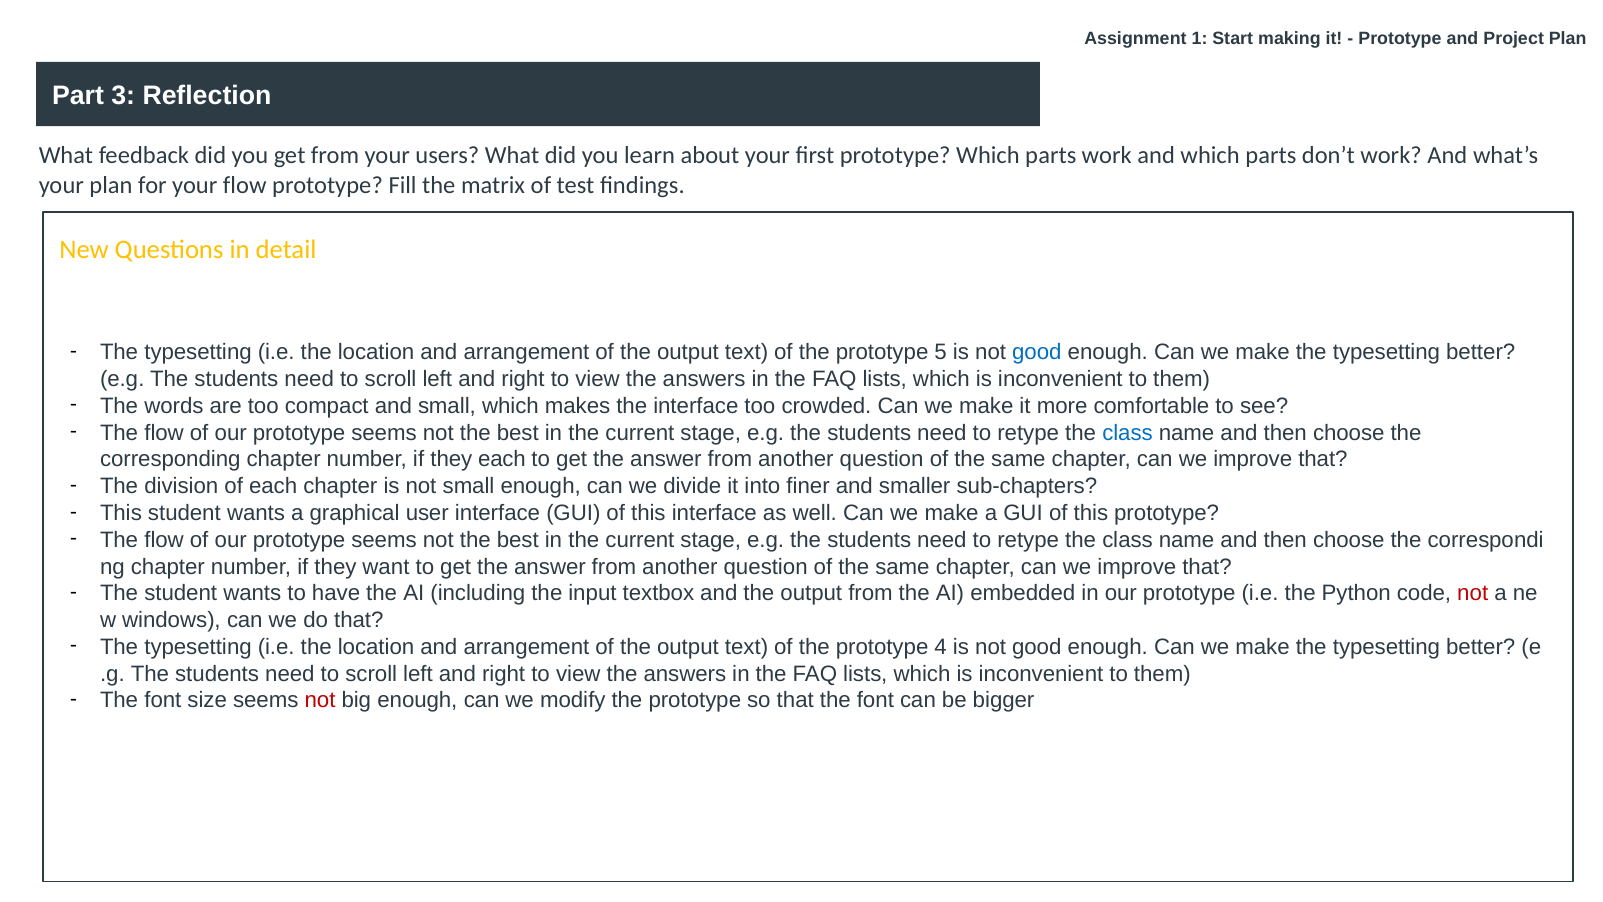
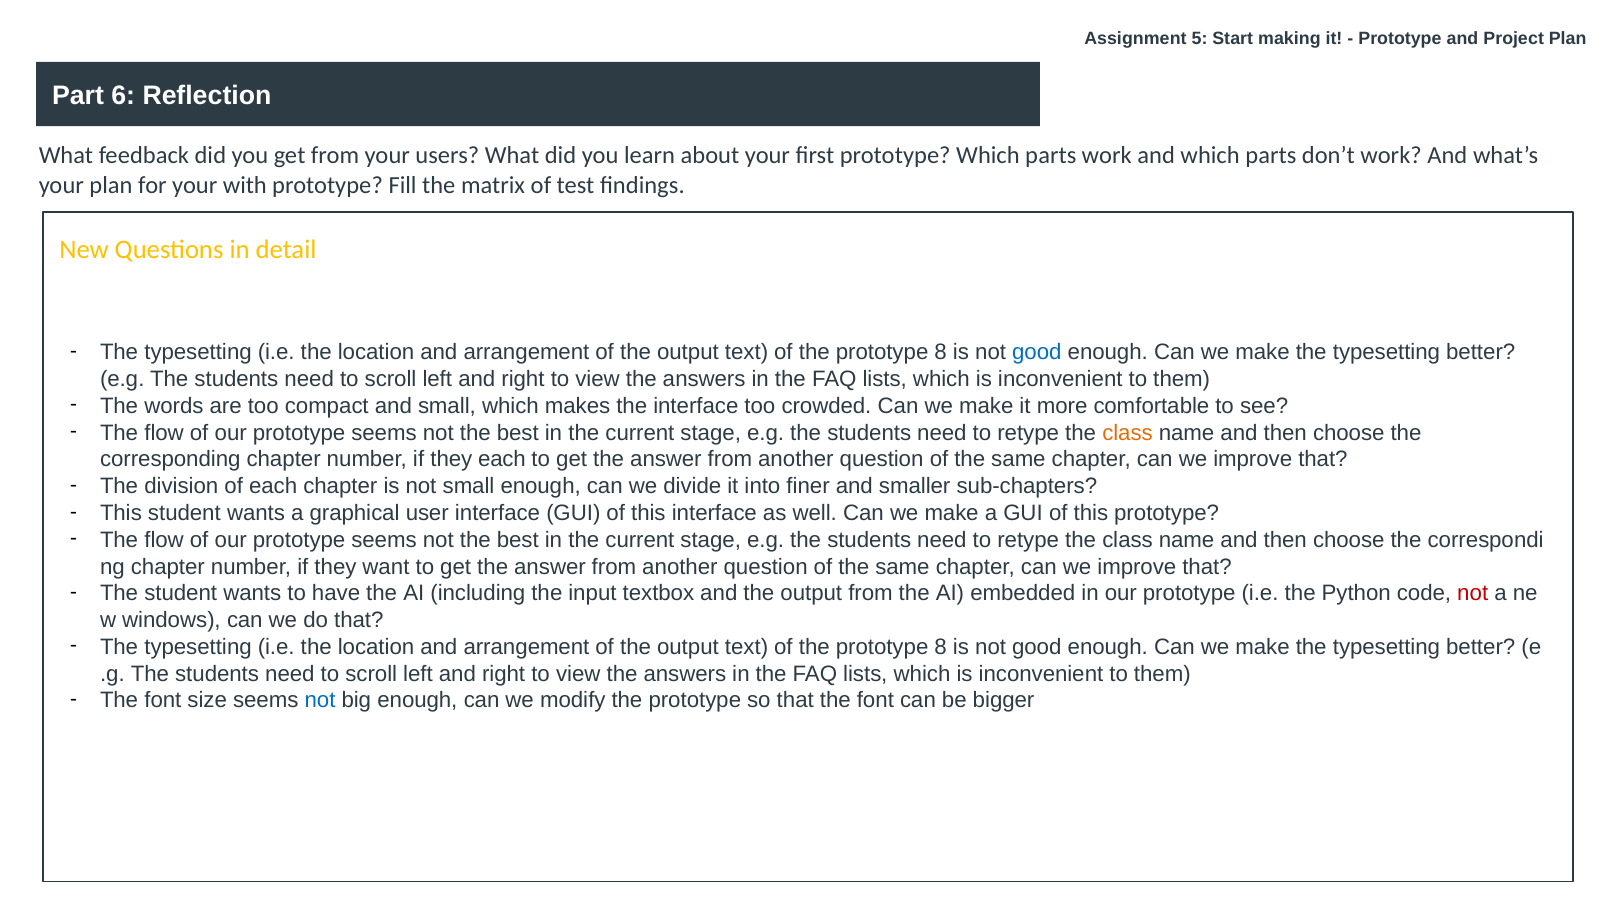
1: 1 -> 5 (1200, 38)
3: 3 -> 6 (123, 96)
your flow: flow -> with (245, 185)
5: 5 -> 8 (941, 352)
class colour: blue -> orange (1128, 433)
4: 4 -> 8 (941, 647)
not colour: red -> blue (320, 700)
